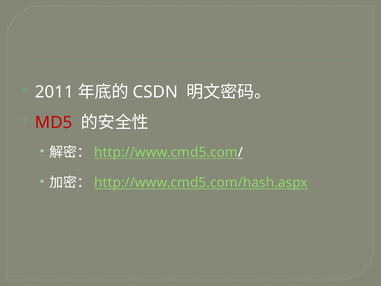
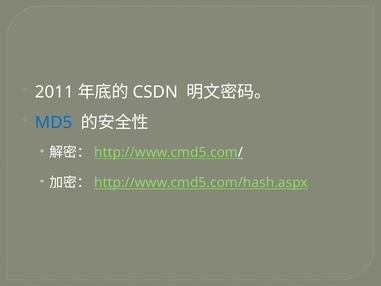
MD5 colour: red -> blue (54, 122)
